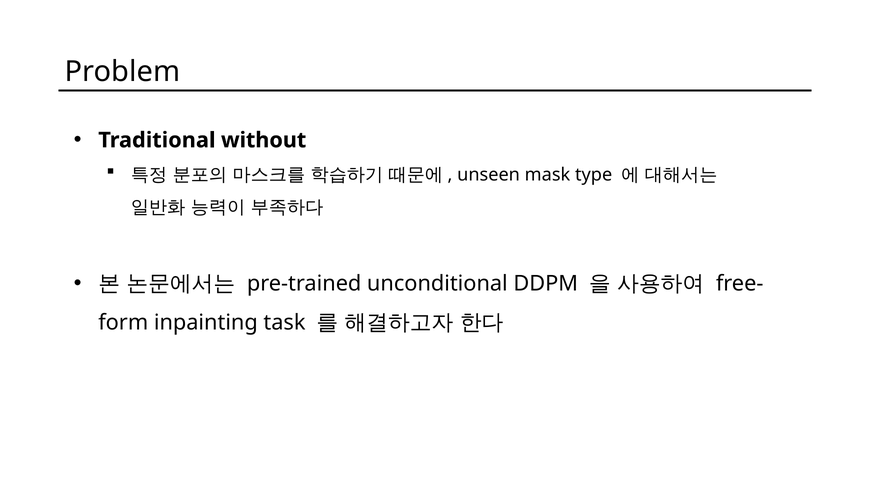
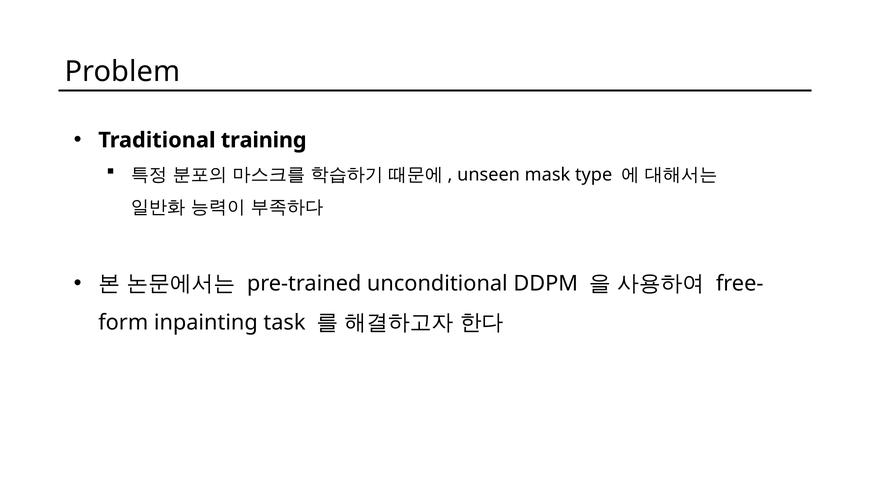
without: without -> training (264, 140)
